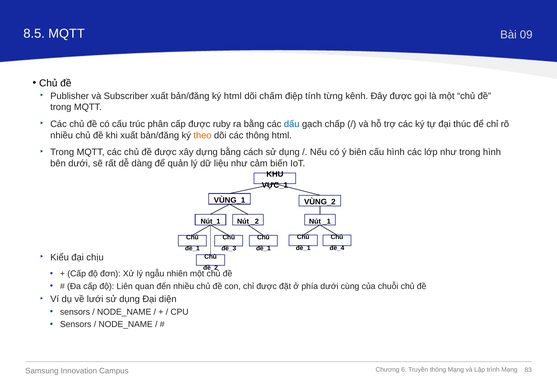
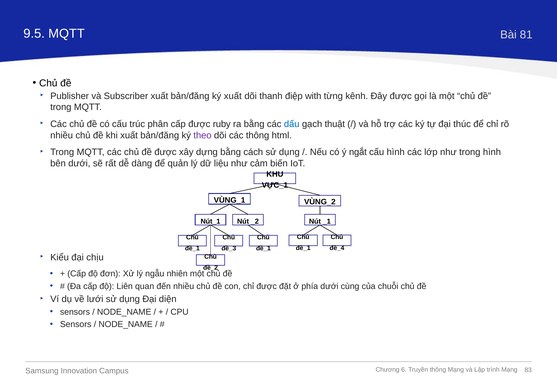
8.5: 8.5 -> 9.5 (34, 34)
09: 09 -> 81 (526, 35)
ký html: html -> xuất (233, 96)
chấm: chấm -> thanh (271, 96)
tính: tính -> with (313, 96)
chấp: chấp -> thuật (335, 124)
theo colour: orange -> purple (203, 135)
biên: biên -> ngắt (358, 152)
